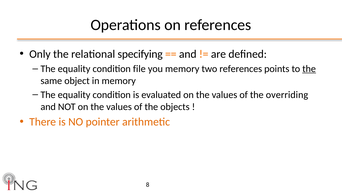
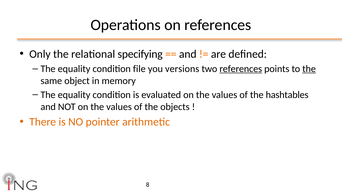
you memory: memory -> versions (182, 69)
references underline: none -> present (241, 69)
overriding: overriding -> hashtables (287, 94)
